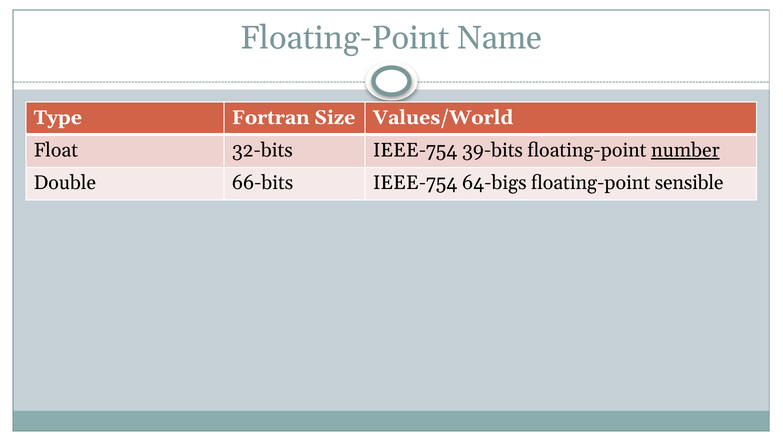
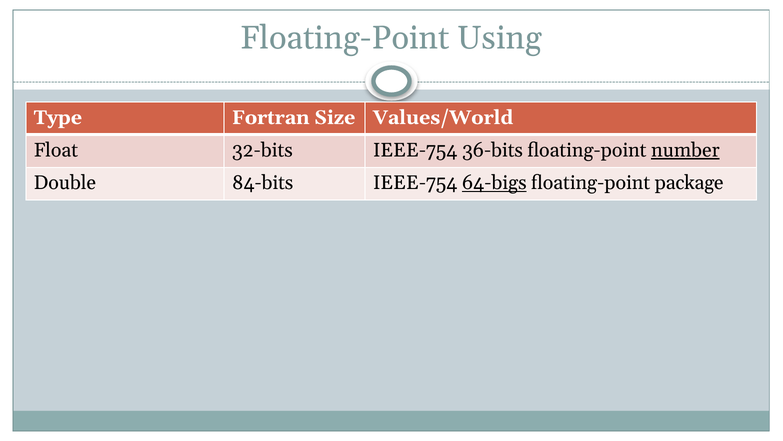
Name: Name -> Using (499, 38)
39-bits: 39-bits -> 36-bits (493, 150)
66-bits: 66-bits -> 84-bits (263, 183)
64-bigs underline: none -> present (494, 183)
sensible: sensible -> package (689, 183)
